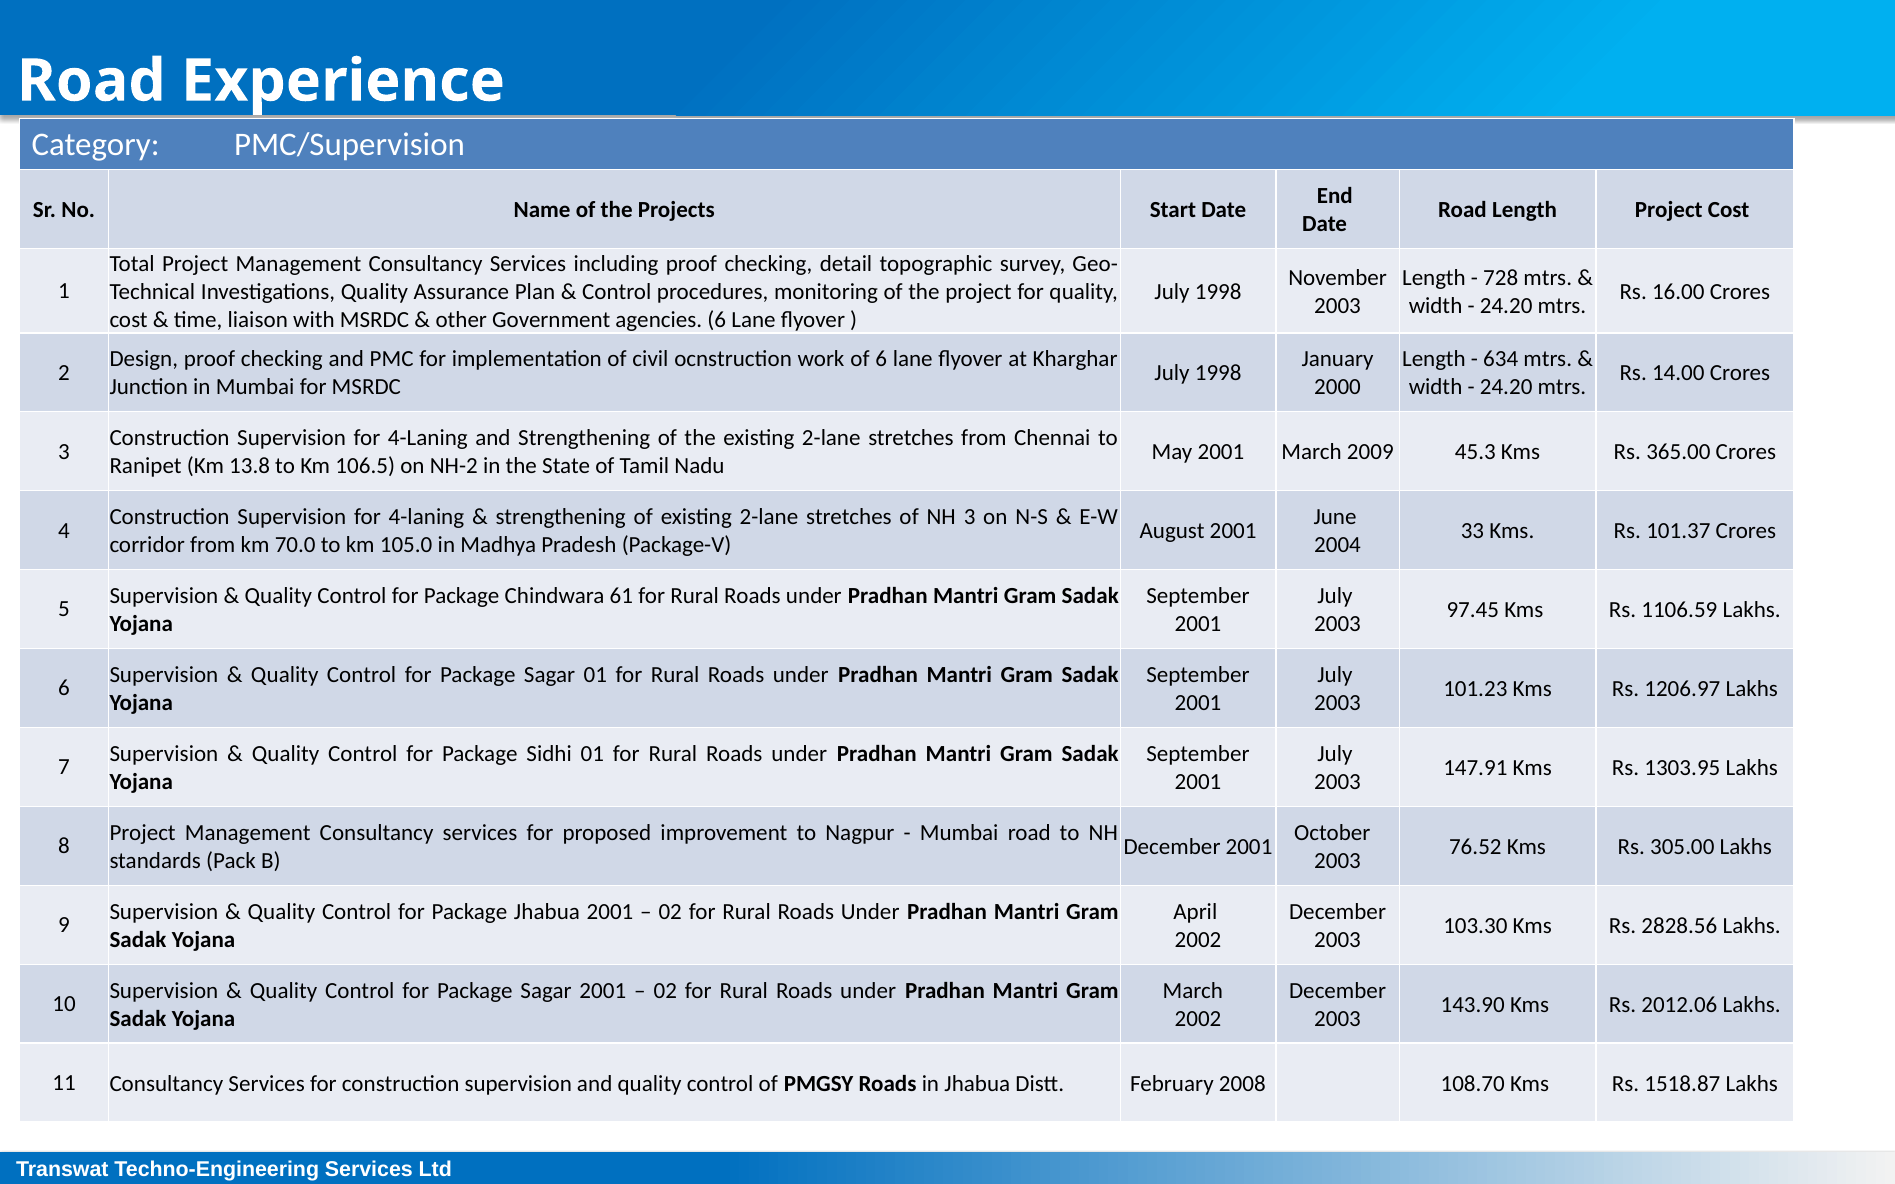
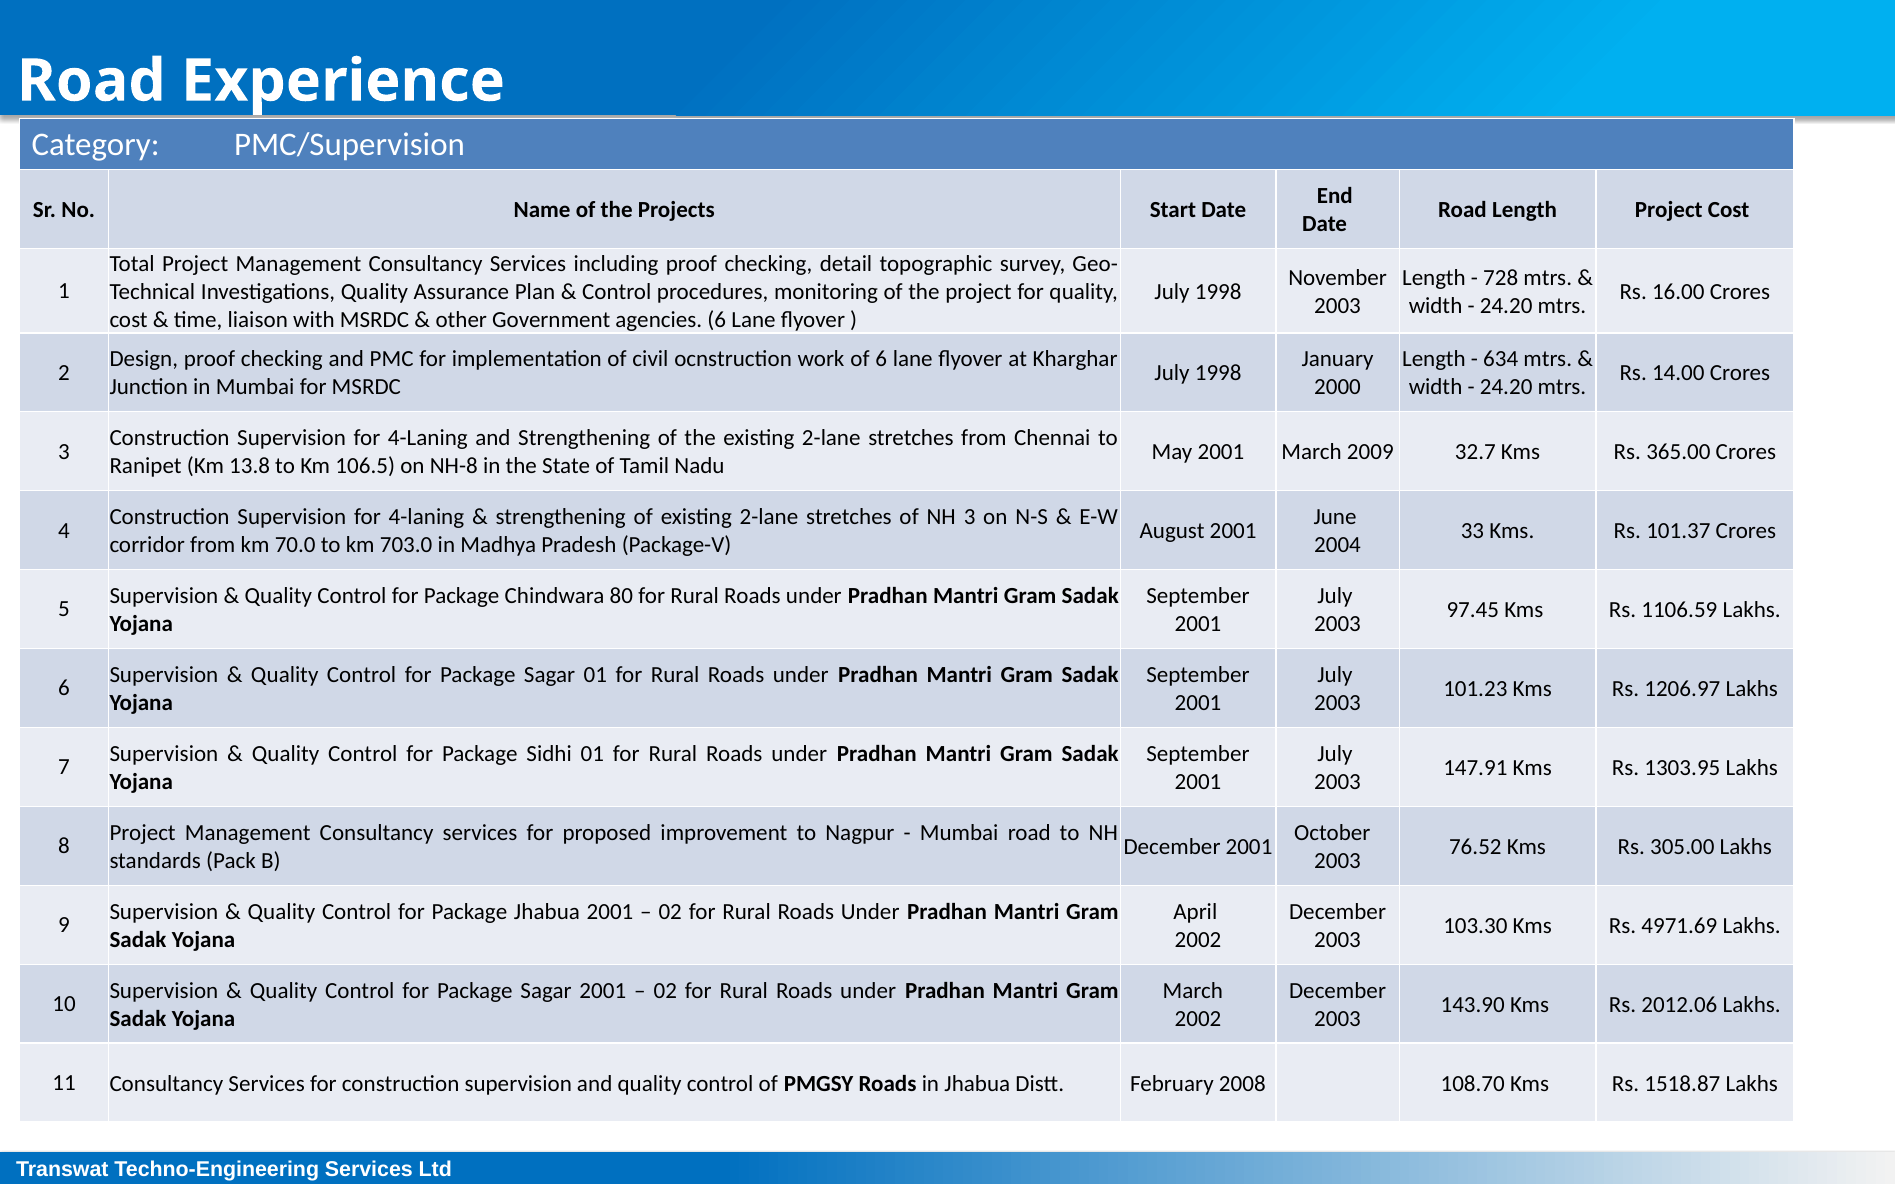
45.3: 45.3 -> 32.7 (1475, 452)
NH-2: NH-2 -> NH-8 (454, 466)
105.0: 105.0 -> 703.0 (406, 545)
61: 61 -> 80 (621, 596)
2828.56: 2828.56 -> 4971.69 (1679, 926)
